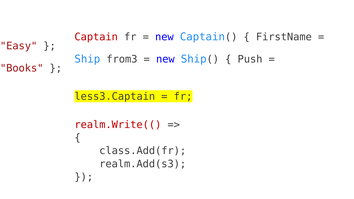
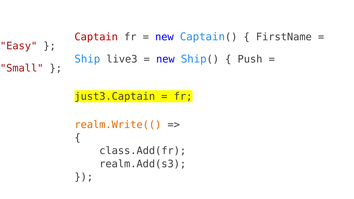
from3: from3 -> live3 (122, 59)
Books: Books -> Small (22, 68)
less3.Captain: less3.Captain -> just3.Captain (115, 97)
realm.Write(( colour: red -> orange (118, 125)
